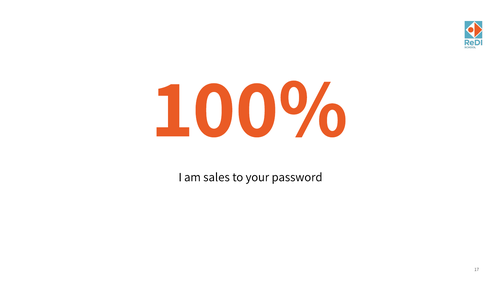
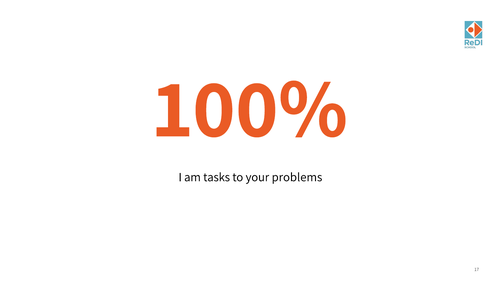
sales: sales -> tasks (217, 177)
password: password -> problems (297, 177)
